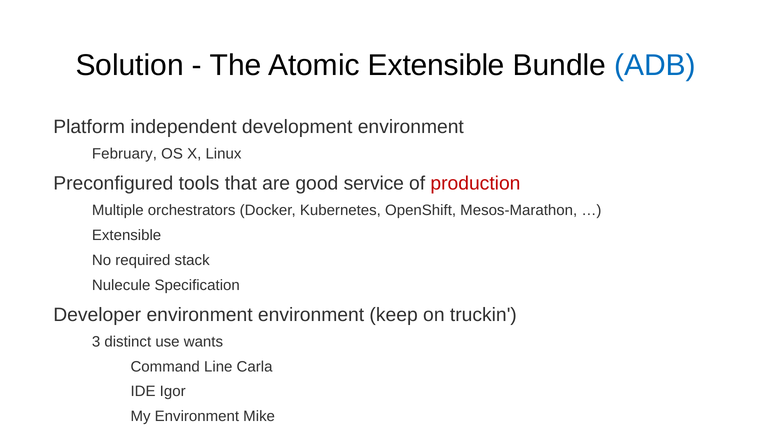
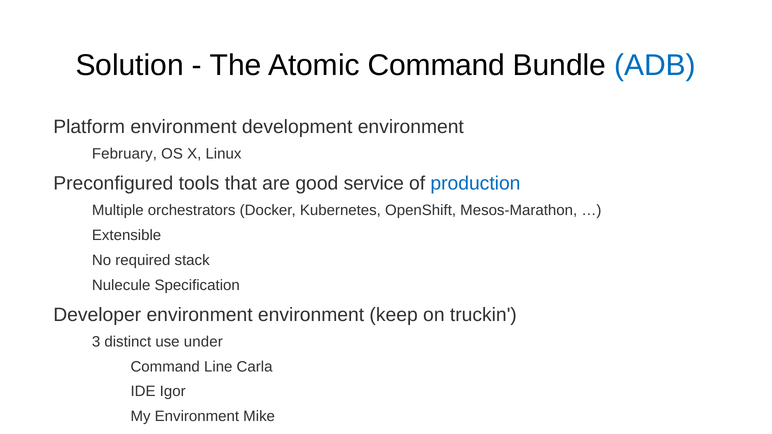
Atomic Extensible: Extensible -> Command (436, 65)
Platform independent: independent -> environment (184, 127)
production colour: red -> blue (475, 184)
wants: wants -> under (203, 342)
